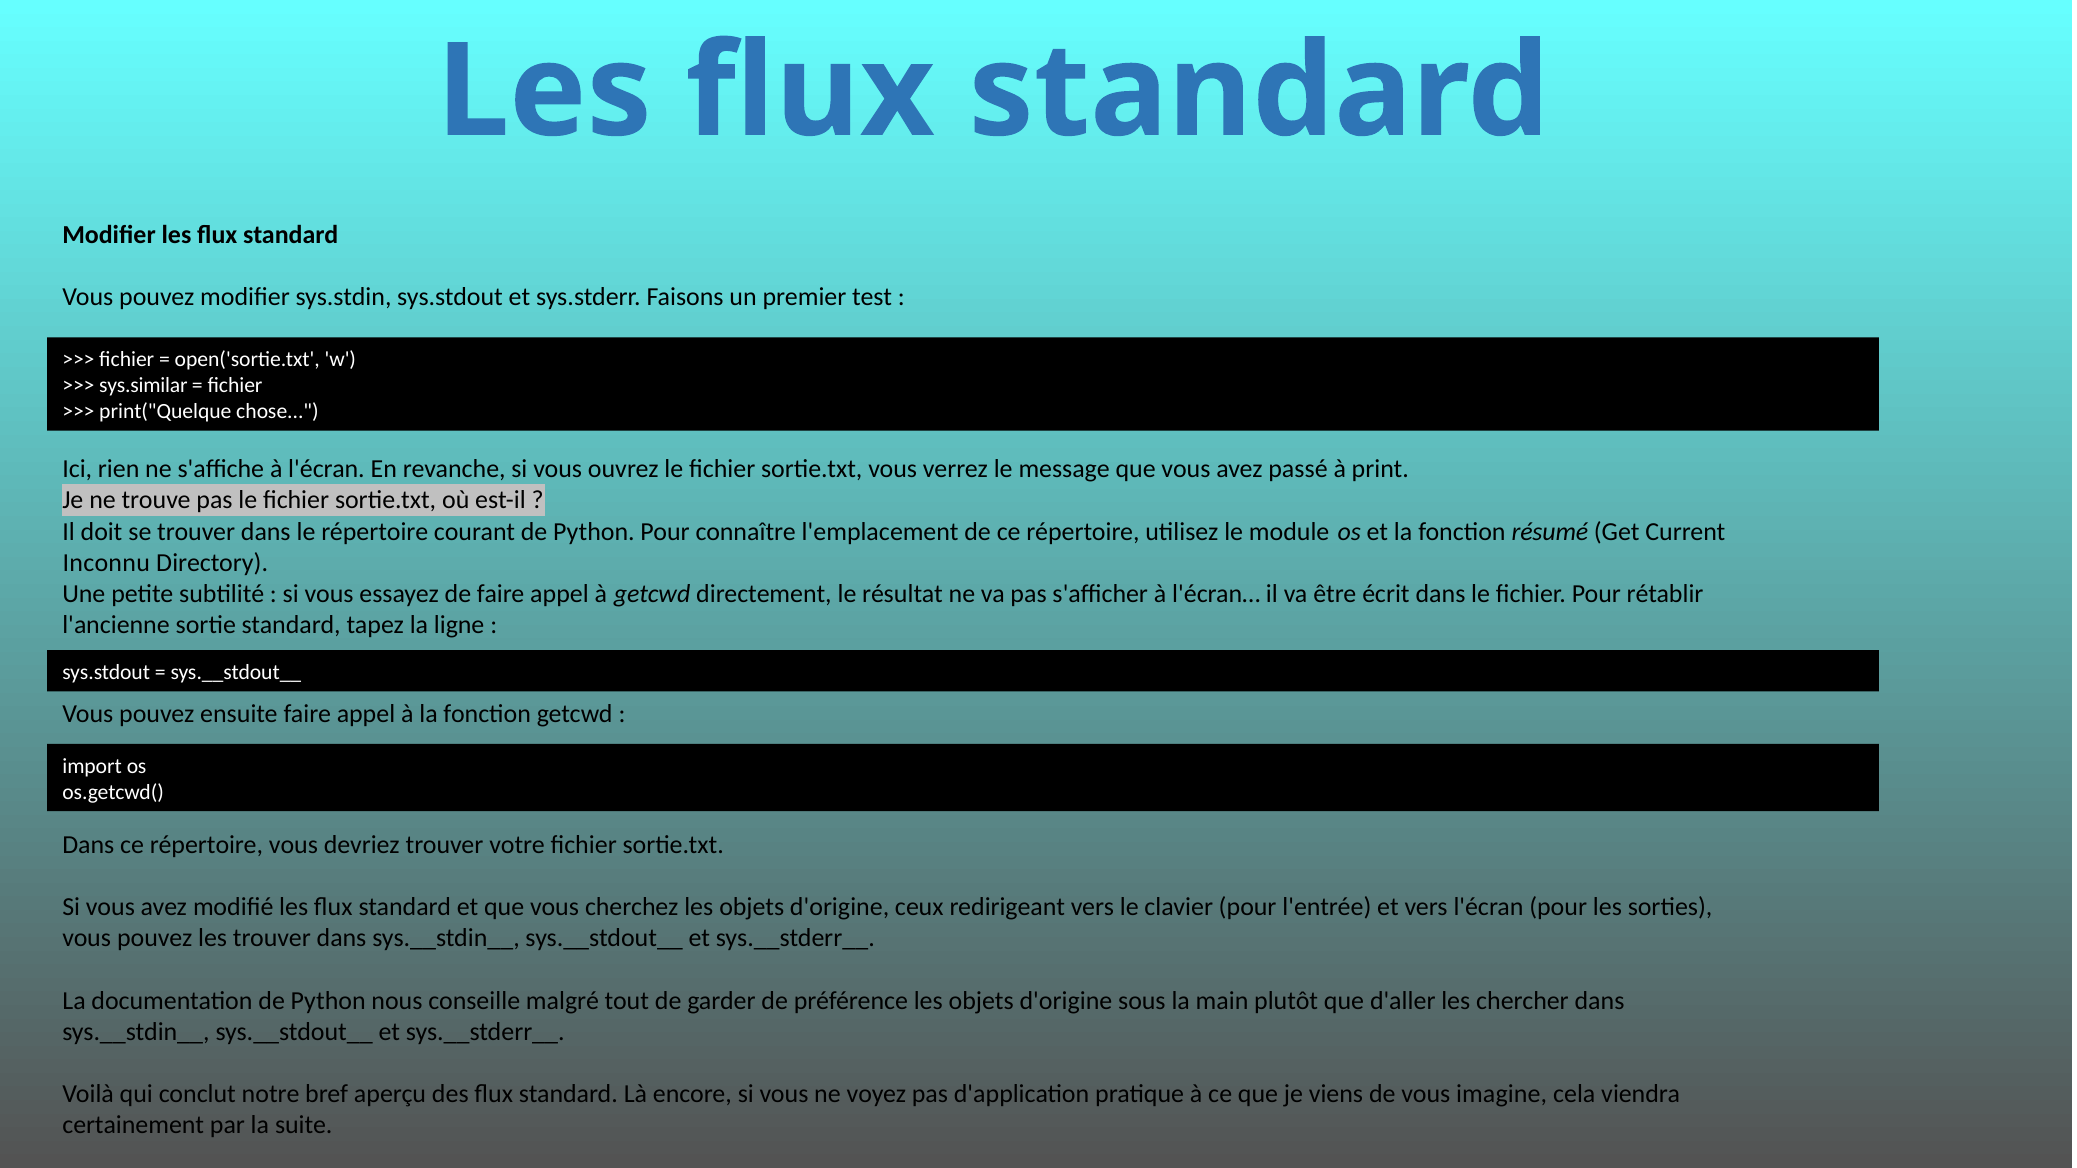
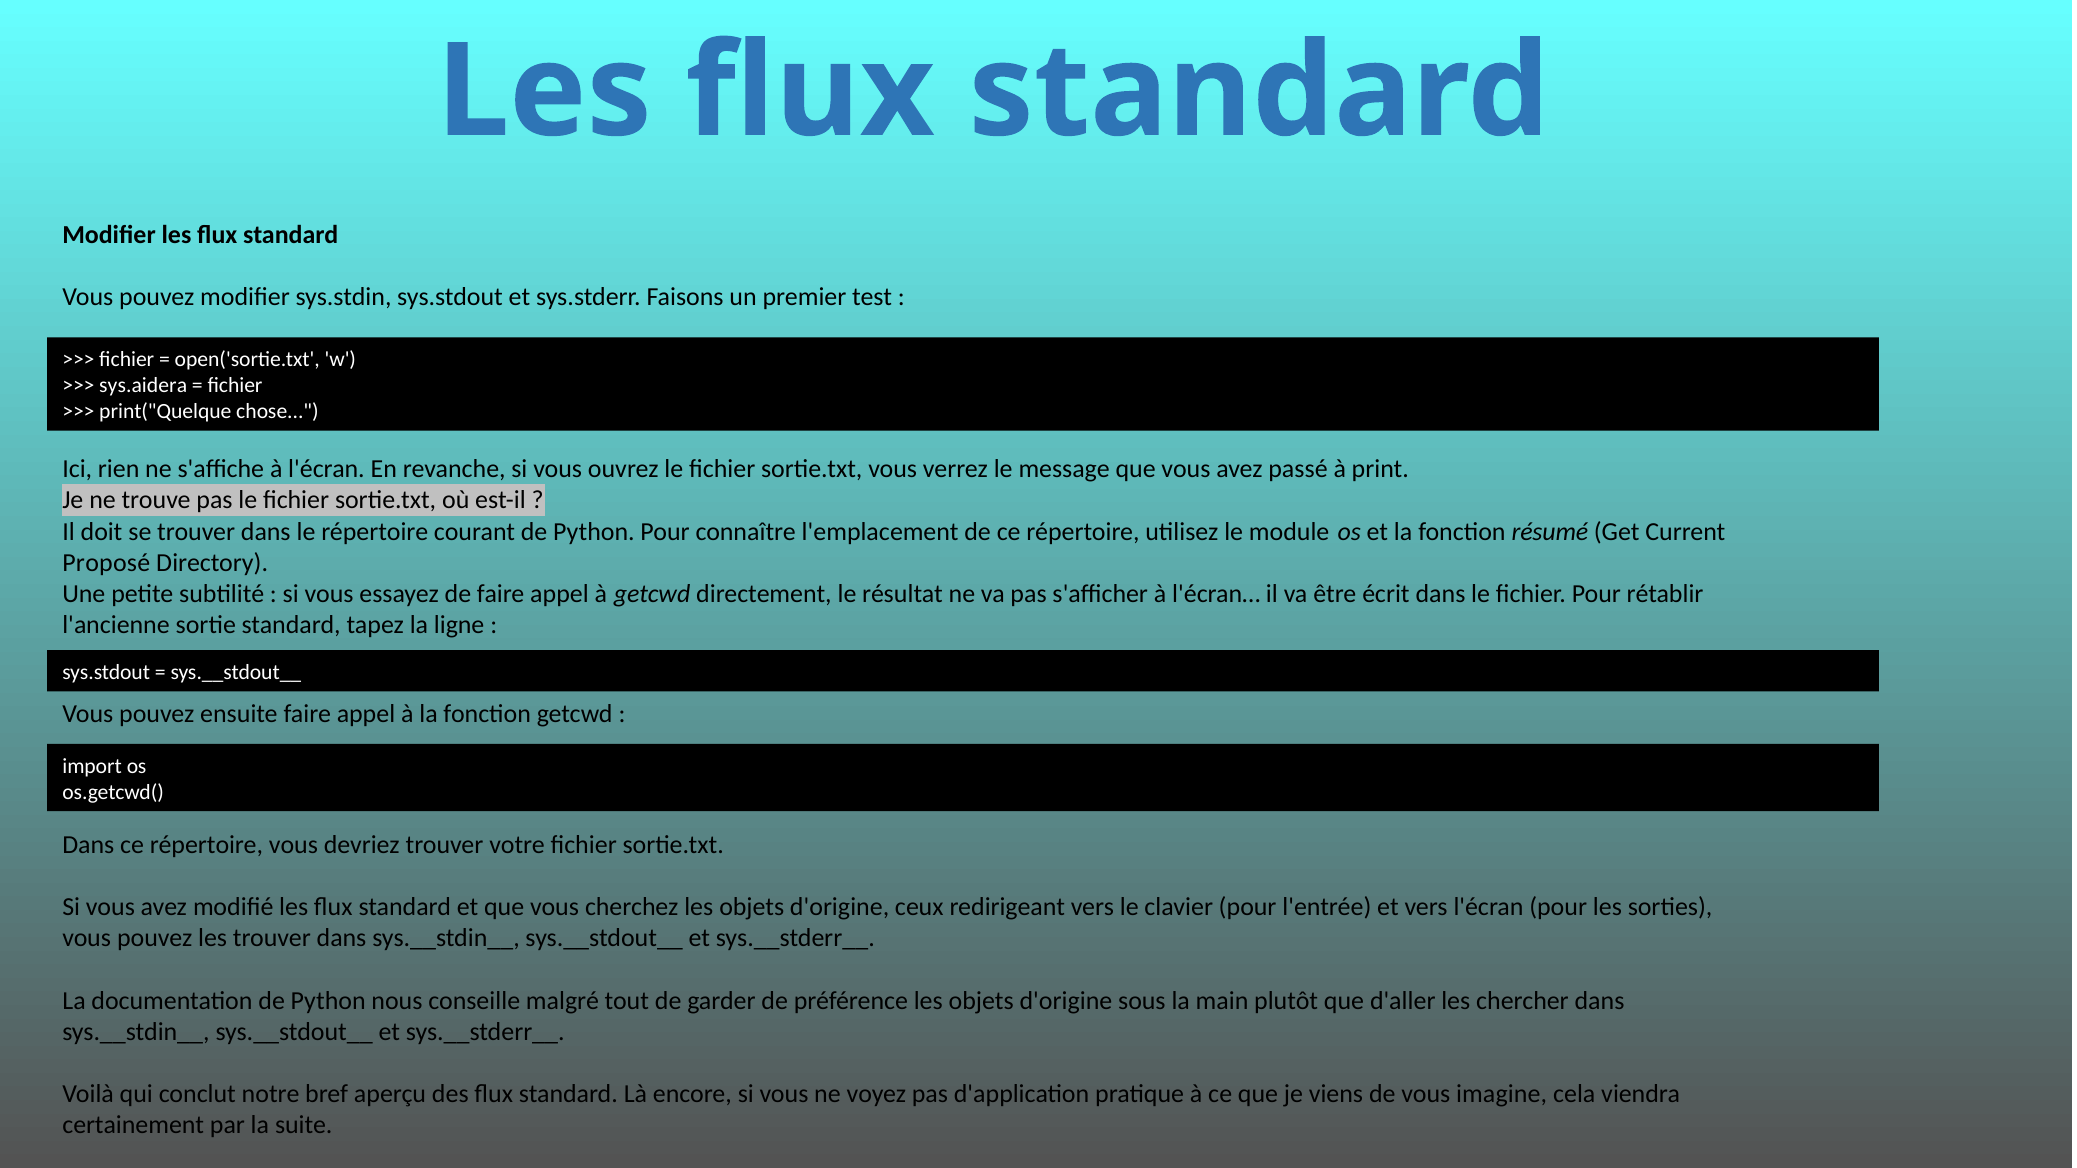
sys.similar: sys.similar -> sys.aidera (143, 386)
Inconnu: Inconnu -> Proposé (106, 563)
